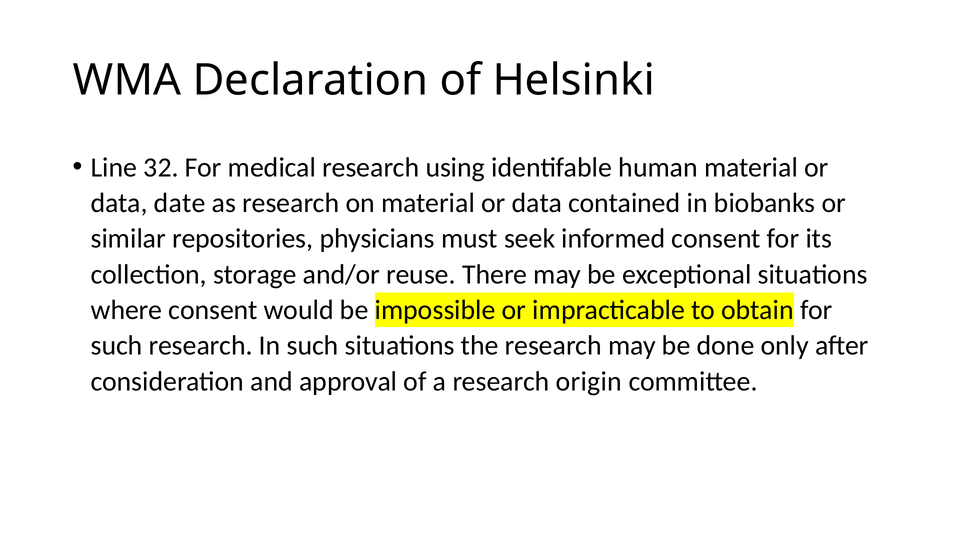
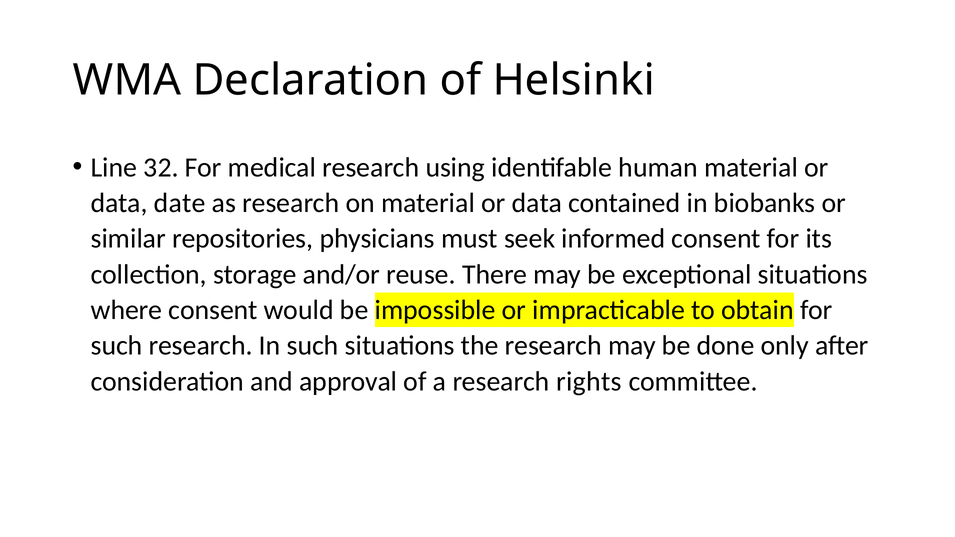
origin: origin -> rights (589, 382)
